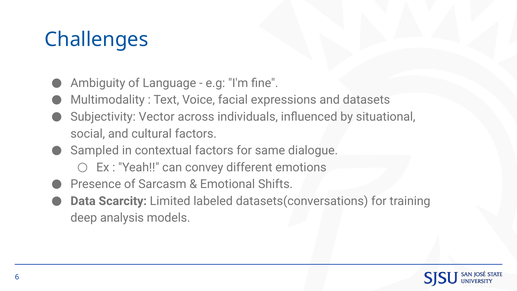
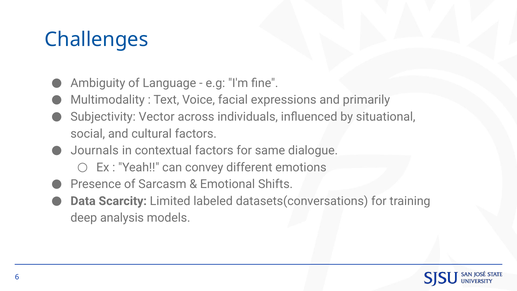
datasets: datasets -> primarily (366, 100)
Sampled: Sampled -> Journals (95, 150)
